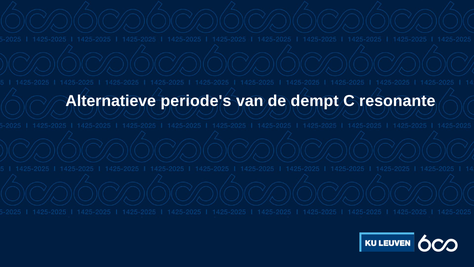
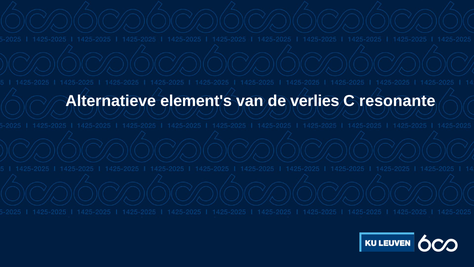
periode's: periode's -> element's (196, 101)
dempt: dempt -> verlies (315, 101)
